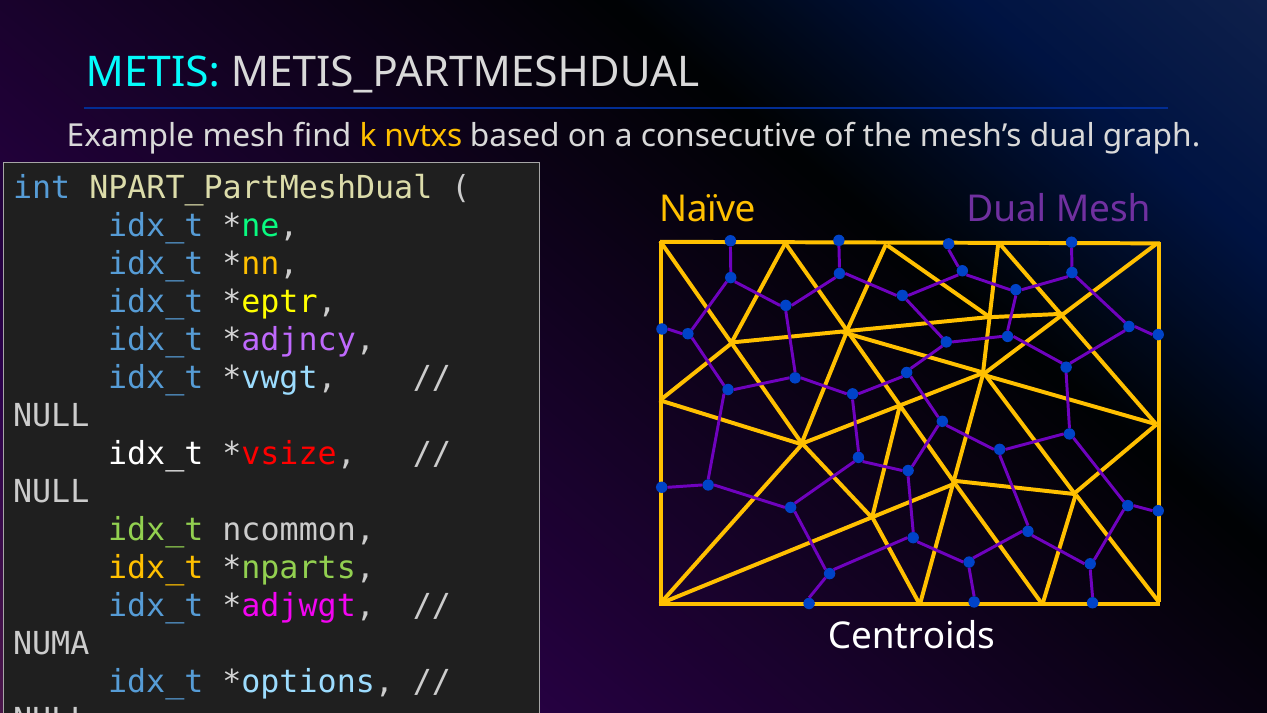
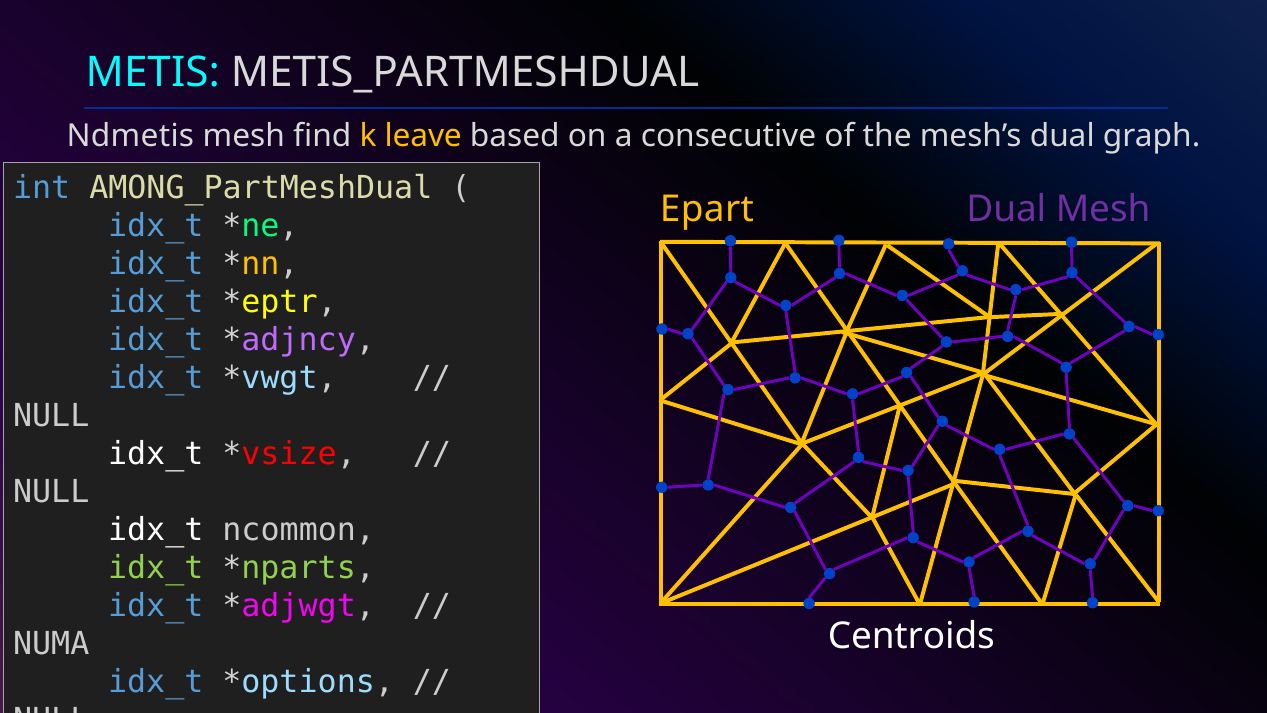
Example: Example -> Ndmetis (130, 135)
nvtxs: nvtxs -> leave (423, 135)
NPART_PartMeshDual: NPART_PartMeshDual -> AMONG_PartMeshDual (261, 188)
Naïve: Naïve -> Epart (707, 209)
idx_t colour: light green -> white (156, 530)
idx_t colour: yellow -> light green (156, 568)
